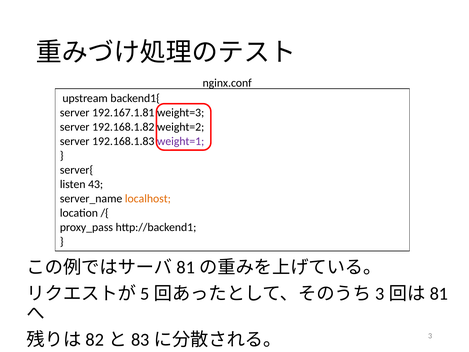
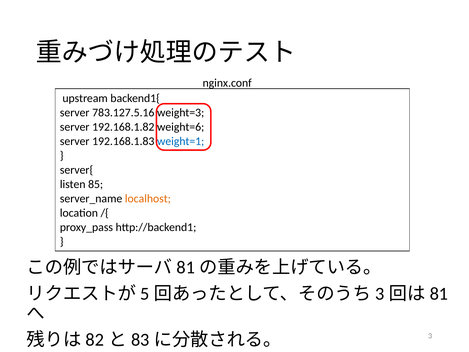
192.167.1.81: 192.167.1.81 -> 783.127.5.16 (123, 113)
weight=2: weight=2 -> weight=6 (181, 127)
weight=1 colour: purple -> blue (181, 141)
43: 43 -> 85 (96, 184)
